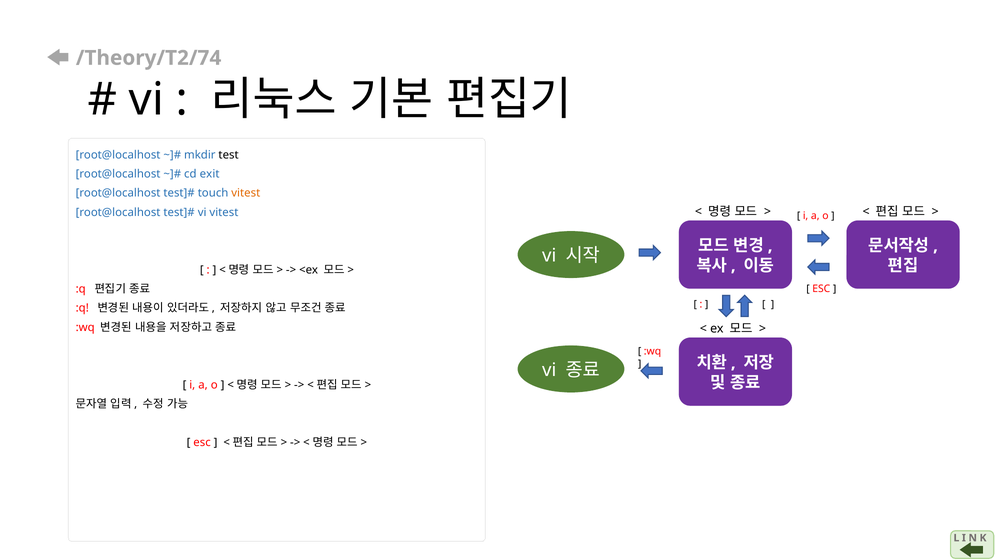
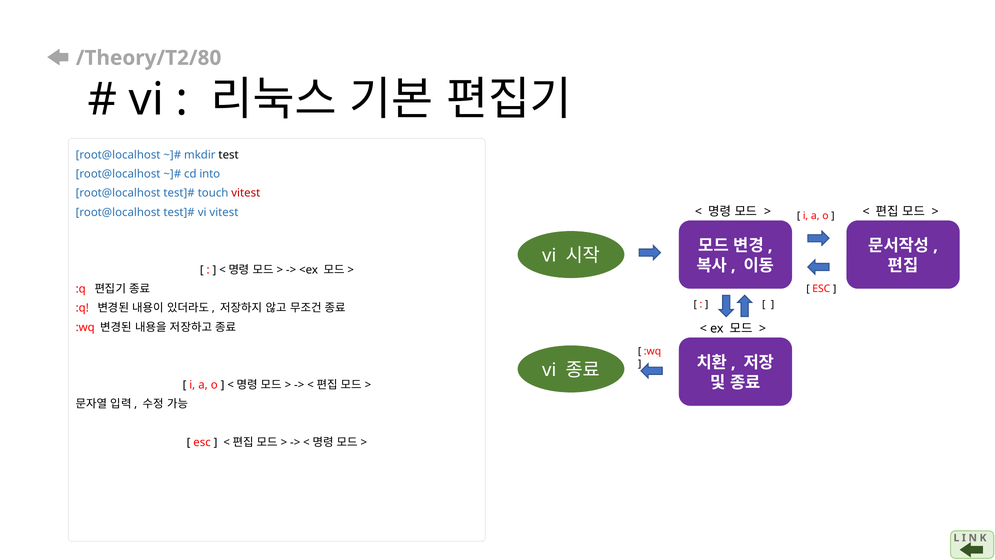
/Theory/T2/74: /Theory/T2/74 -> /Theory/T2/80 (149, 58)
exit: exit -> into (210, 174)
vitest colour: orange -> red (246, 193)
